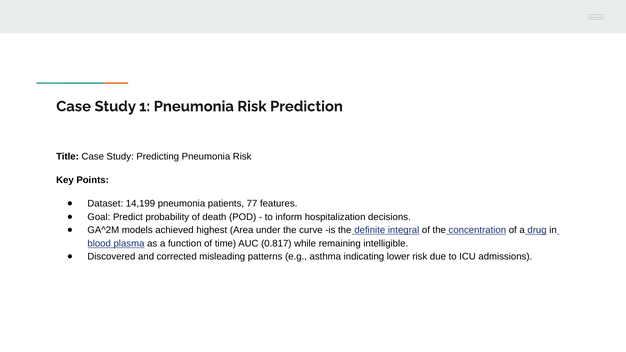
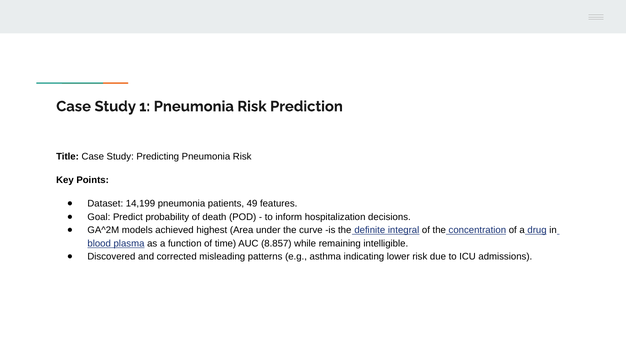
77: 77 -> 49 (252, 204)
0.817: 0.817 -> 8.857 (276, 243)
